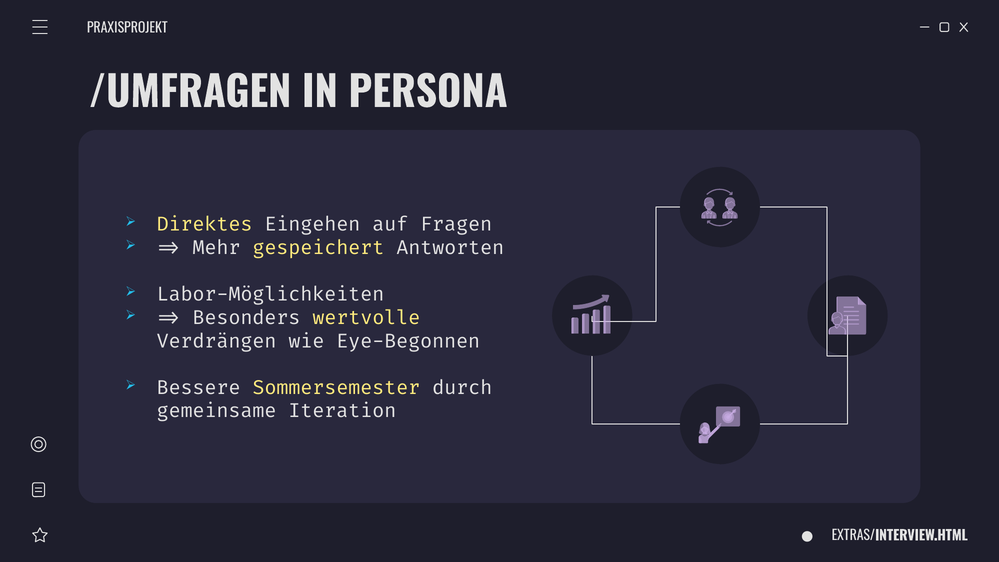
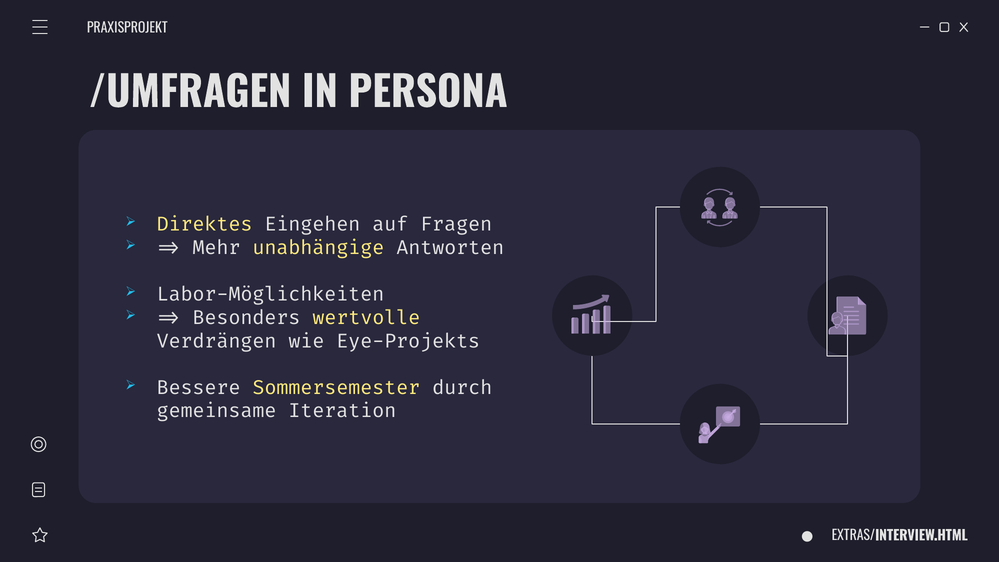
gespeichert: gespeichert -> unabhängige (318, 248)
Eye-Begonnen: Eye-Begonnen -> Eye-Projekts (408, 341)
